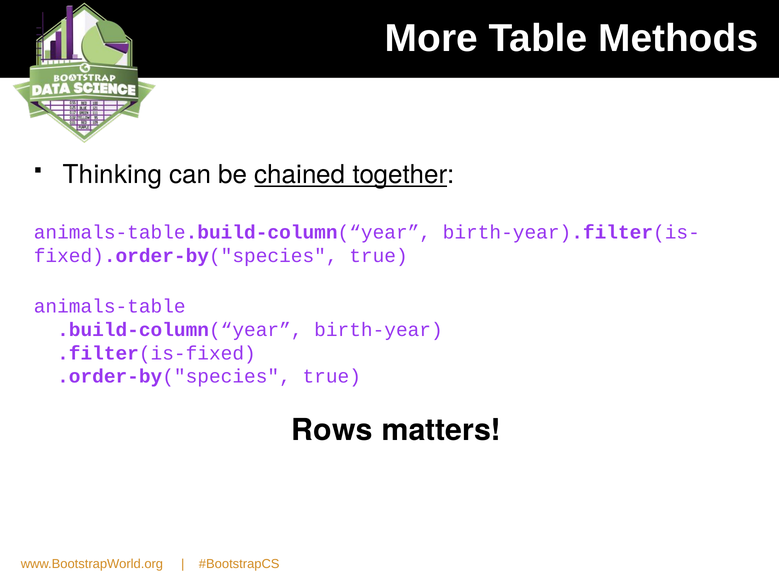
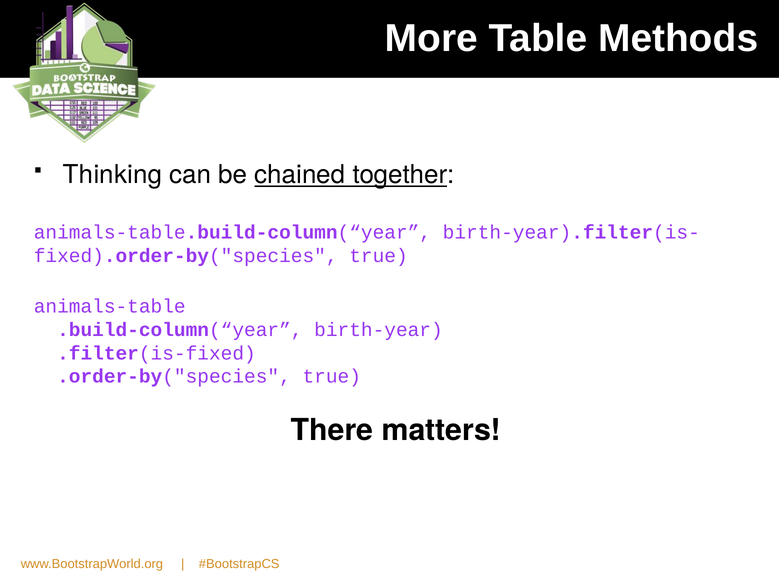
Rows: Rows -> There (332, 431)
